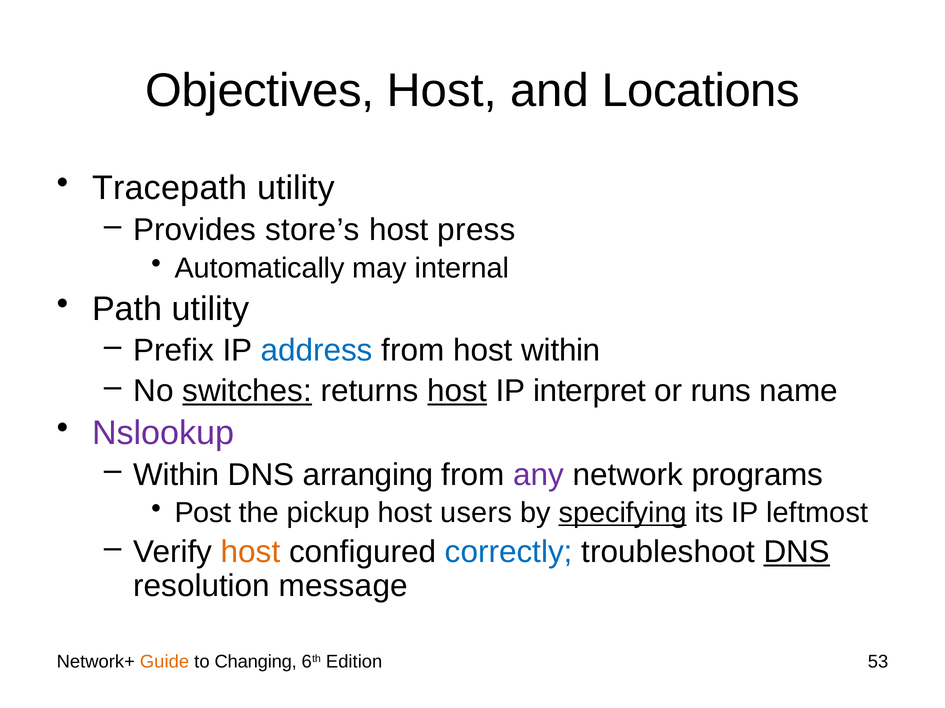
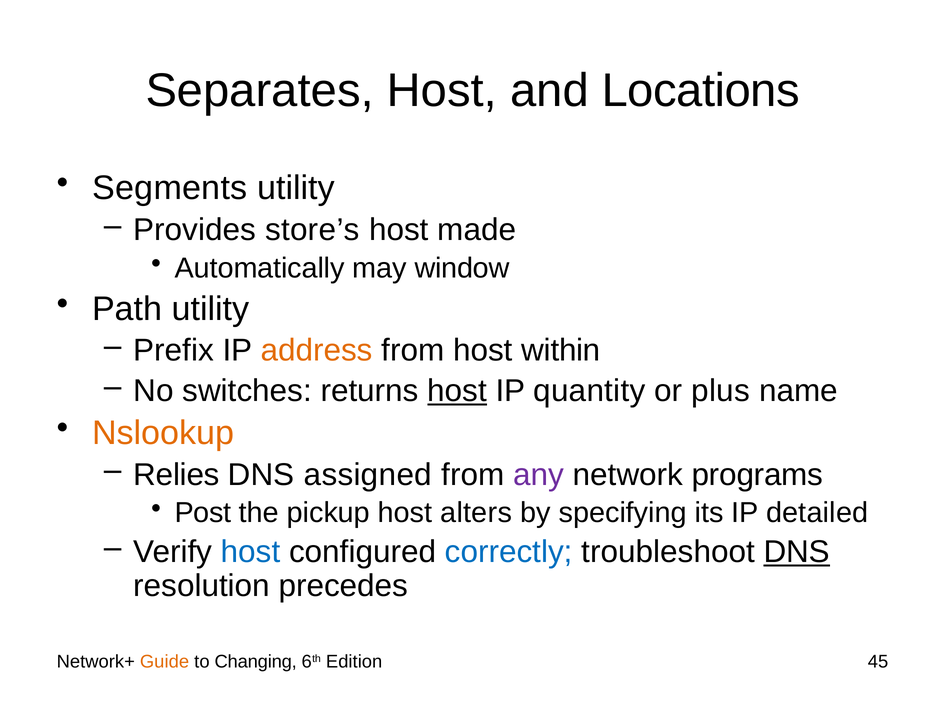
Objectives: Objectives -> Separates (260, 91)
Tracepath: Tracepath -> Segments (170, 188)
press: press -> made (477, 230)
internal: internal -> window (462, 268)
address colour: blue -> orange (317, 351)
switches underline: present -> none (247, 391)
interpret: interpret -> quantity (589, 391)
runs: runs -> plus (721, 391)
Nslookup colour: purple -> orange (163, 433)
Within: Within -> Relies (176, 475)
arranging: arranging -> assigned (368, 475)
users: users -> alters (476, 513)
specifying underline: present -> none (623, 513)
leftmost: leftmost -> detailed (817, 513)
host colour: orange -> blue (251, 552)
message: message -> precedes (343, 586)
53: 53 -> 45 (878, 662)
